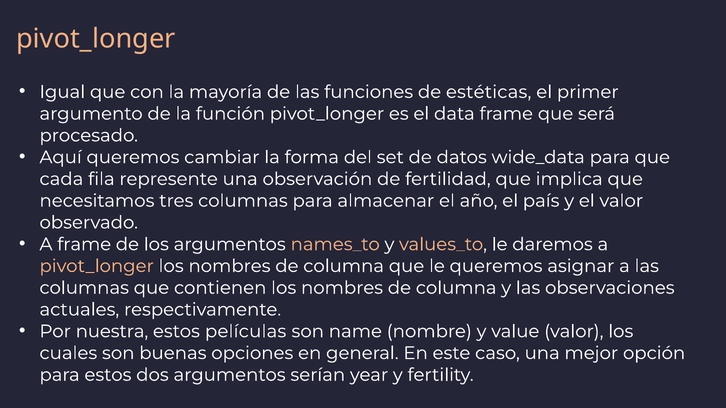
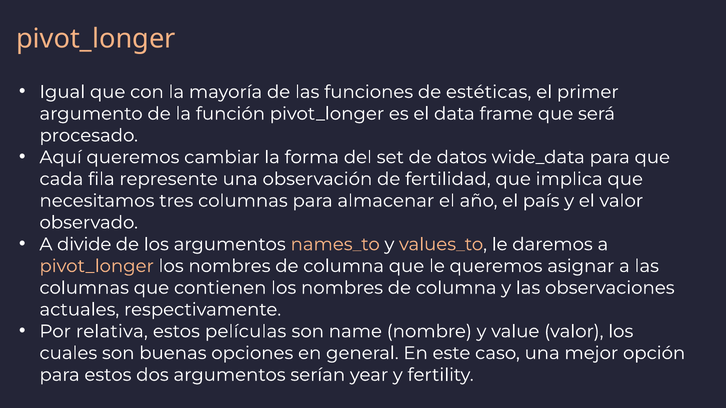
A frame: frame -> divide (84, 244)
nuestra: nuestra -> relativa (112, 332)
